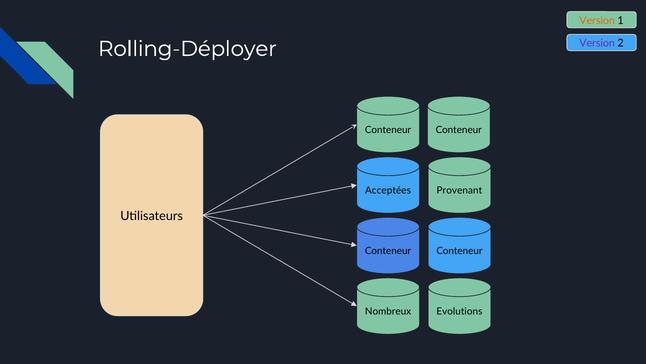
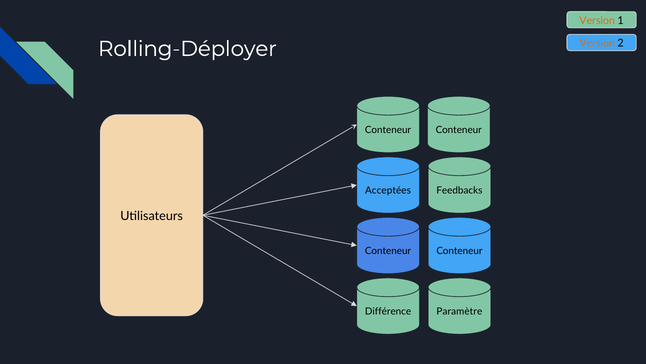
Version colour: purple -> orange (597, 43)
Provenant: Provenant -> Feedbacks (459, 190)
Nombreux: Nombreux -> Différence (388, 311)
Evolutions: Evolutions -> Paramètre (459, 311)
